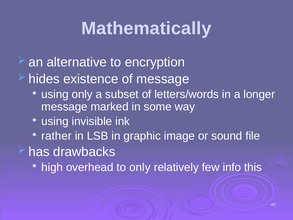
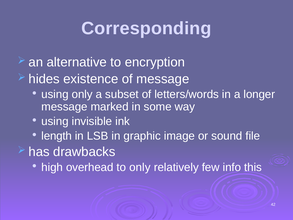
Mathematically: Mathematically -> Corresponding (146, 28)
rather: rather -> length (57, 136)
